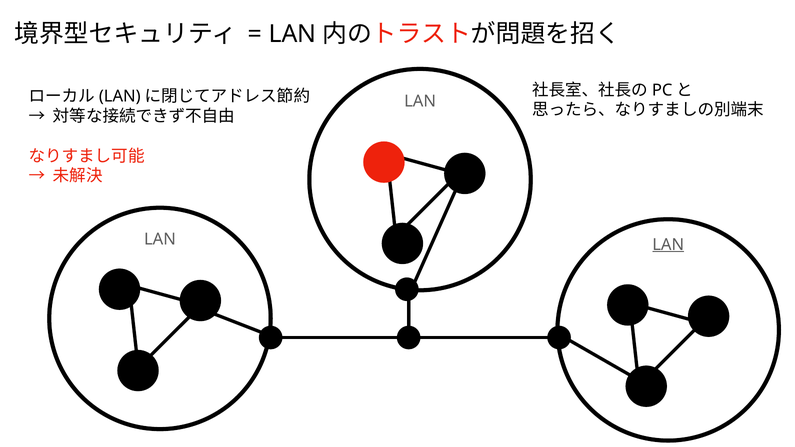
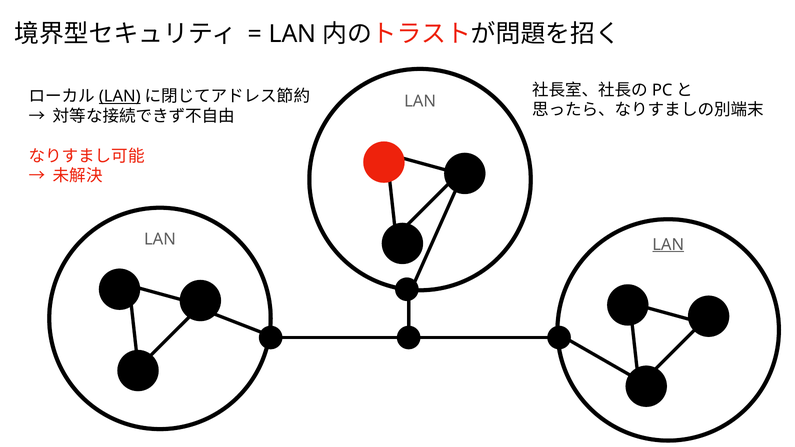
LAN underline: none -> present (120, 97)
